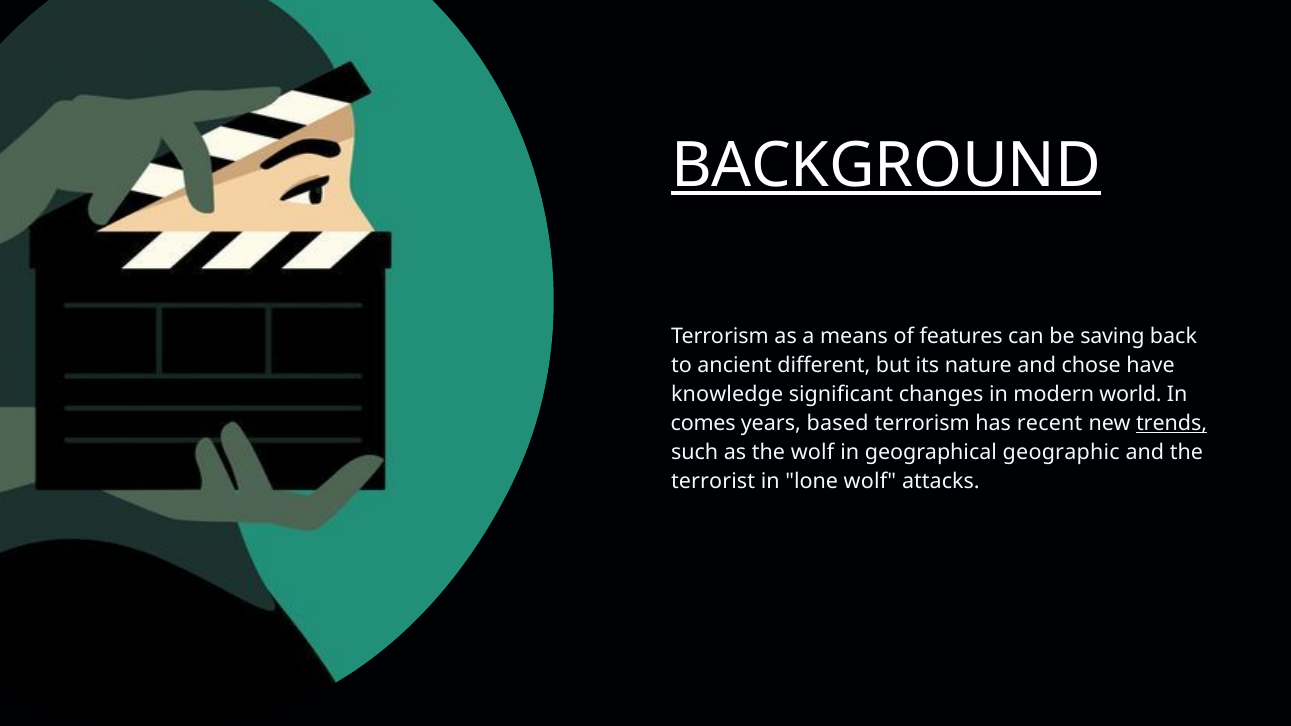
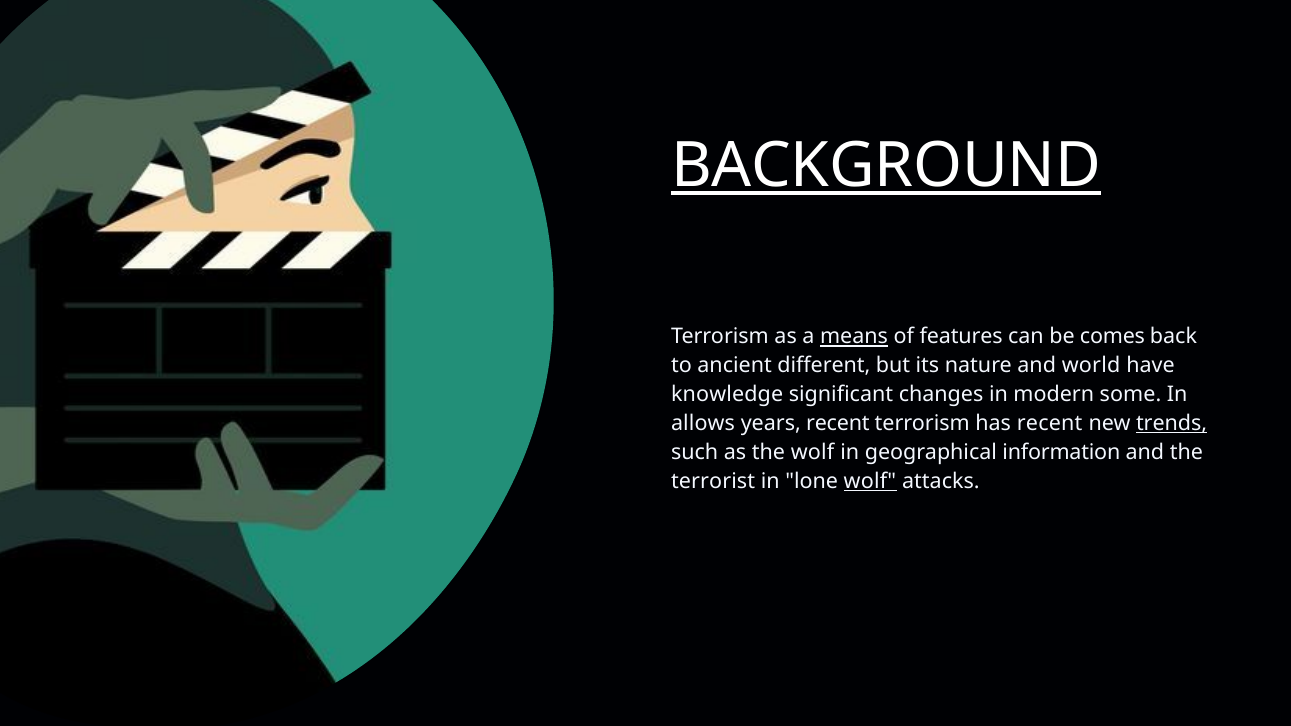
means underline: none -> present (854, 337)
saving: saving -> comes (1112, 337)
chose: chose -> world (1091, 366)
world: world -> some (1130, 395)
comes: comes -> allows (703, 423)
years based: based -> recent (838, 423)
geographic: geographic -> information (1061, 452)
wolf underline: none -> present (870, 481)
